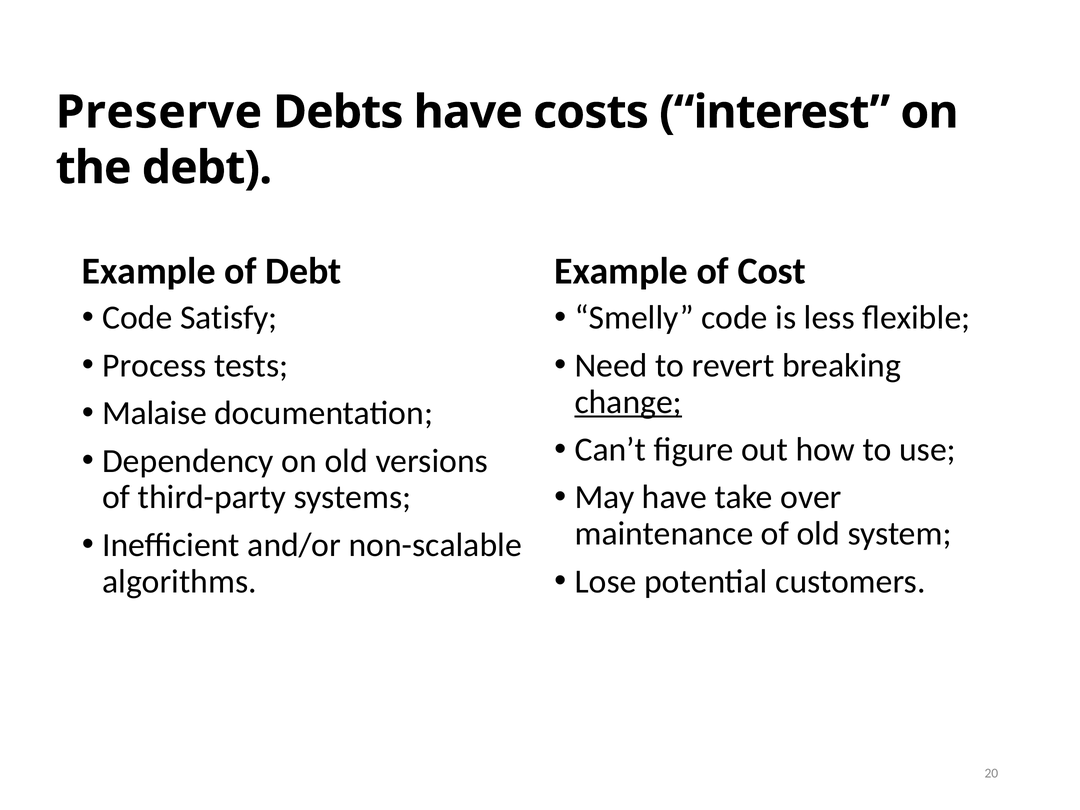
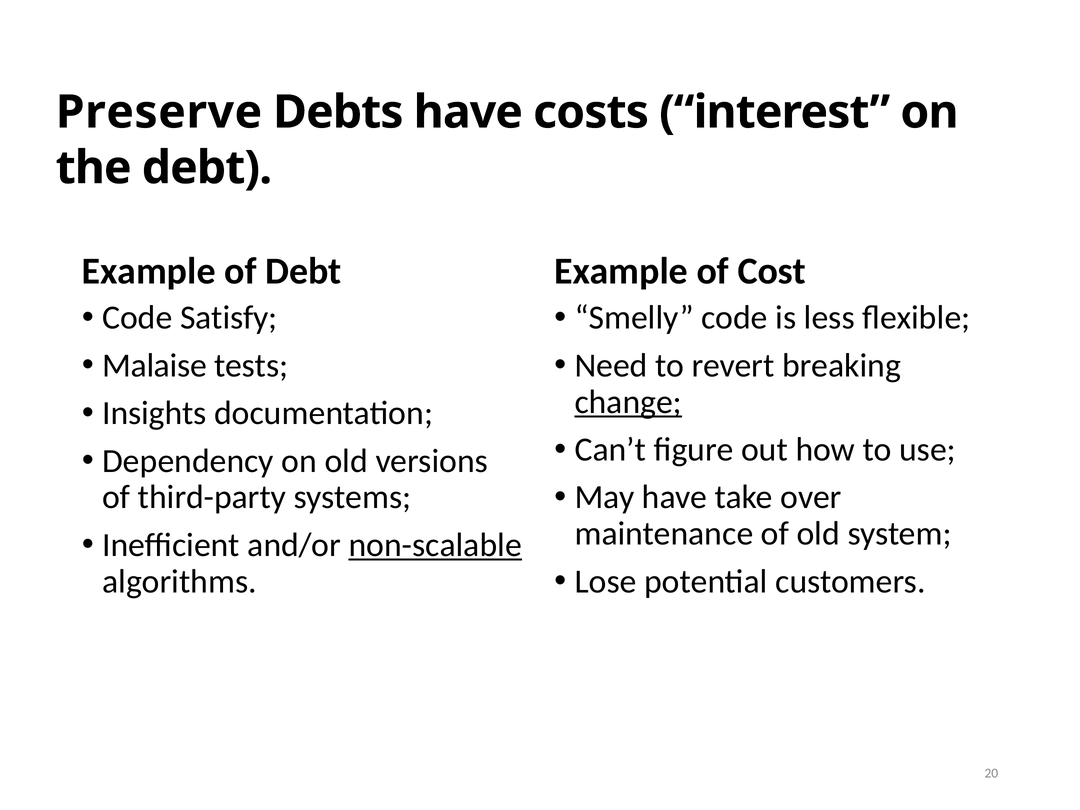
Process: Process -> Malaise (155, 365)
Malaise: Malaise -> Insights (154, 413)
non-scalable underline: none -> present (435, 545)
